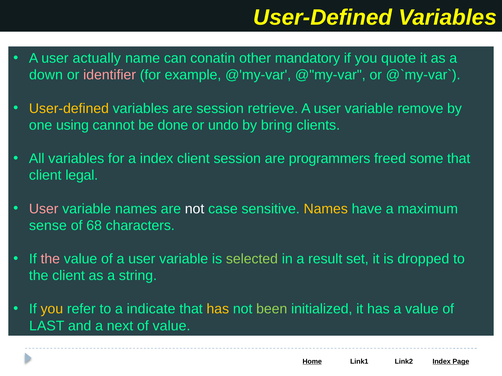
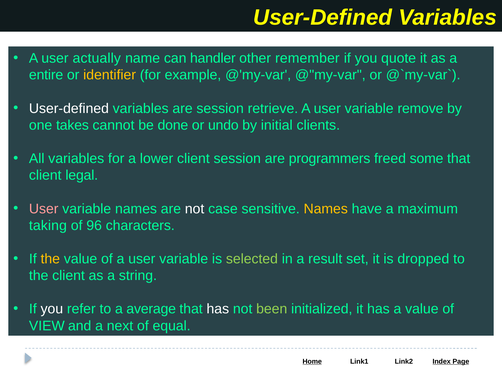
conatin: conatin -> handler (213, 58)
mandatory: mandatory -> remember (307, 58)
down: down -> entire (46, 75)
identifier colour: pink -> yellow (110, 75)
User-defined colour: yellow -> white (69, 109)
using: using -> takes (72, 125)
bring: bring -> initial (277, 125)
a index: index -> lower (157, 159)
sense: sense -> taking (48, 226)
68: 68 -> 96 (94, 226)
the colour: pink -> yellow (50, 259)
you colour: yellow -> white (52, 309)
indicate: indicate -> average (151, 309)
has colour: yellow -> white (218, 309)
LAST: LAST -> VIEW (47, 326)
of value: value -> equal (172, 326)
